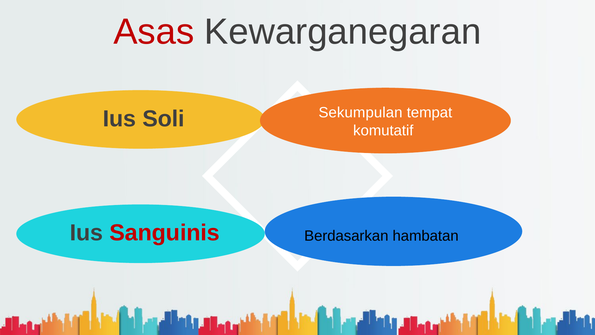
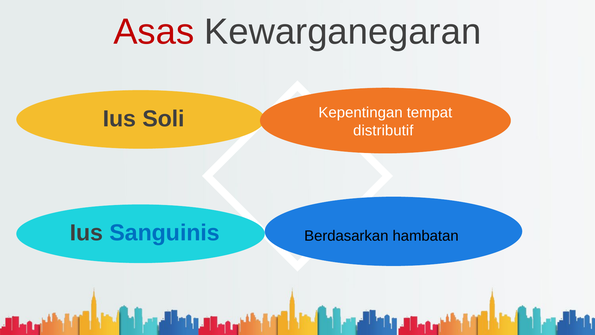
Sekumpulan: Sekumpulan -> Kepentingan (361, 113)
komutatif: komutatif -> distributif (383, 130)
Sanguinis colour: red -> blue (165, 233)
